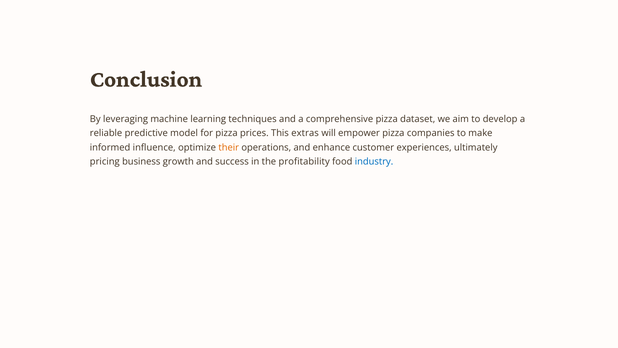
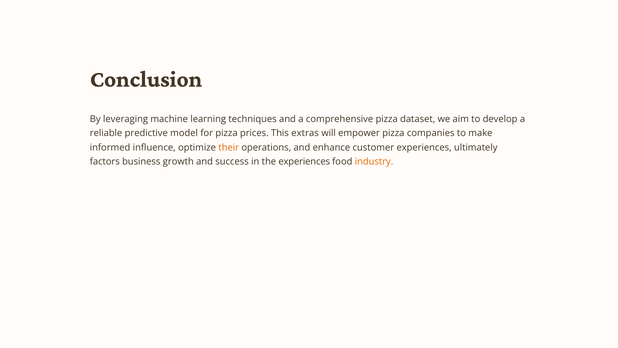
pricing: pricing -> factors (105, 161)
the profitability: profitability -> experiences (304, 161)
industry colour: blue -> orange (374, 161)
